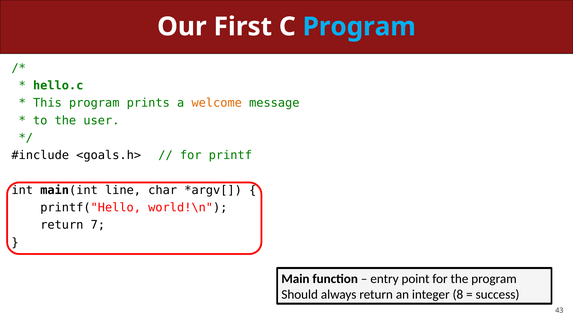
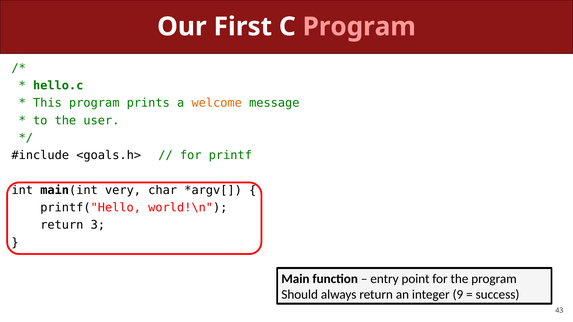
Program colour: light blue -> pink (359, 27)
line: line -> very (123, 190)
7: 7 -> 3 (98, 225)
8: 8 -> 9 (458, 295)
